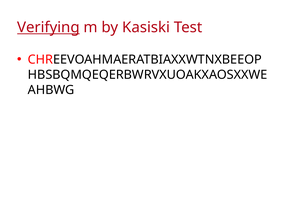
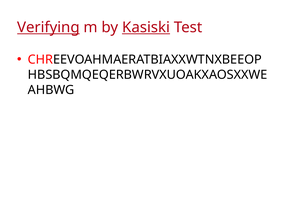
Kasiski underline: none -> present (146, 27)
